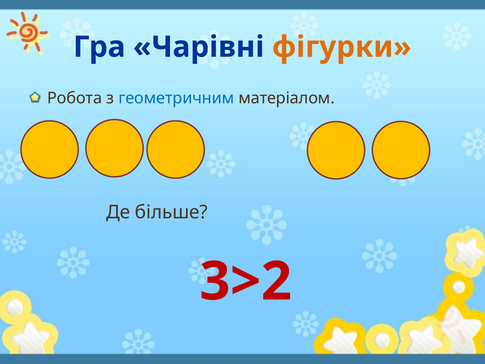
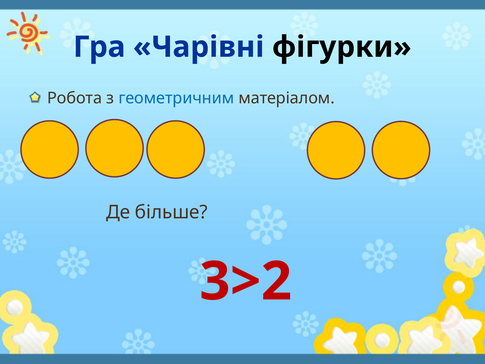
фігурки colour: orange -> black (342, 47)
